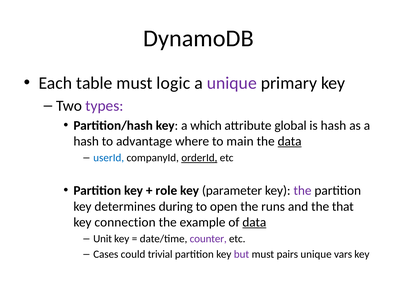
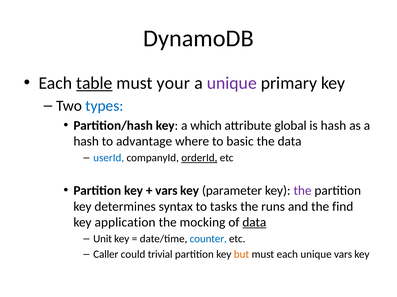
table underline: none -> present (94, 83)
logic: logic -> your (173, 83)
types colour: purple -> blue (104, 106)
main: main -> basic (240, 142)
data underline: present -> none (290, 142)
role: role -> vars (166, 191)
during: during -> syntax (176, 207)
open: open -> tasks (224, 207)
that: that -> find (343, 207)
connection: connection -> application (125, 223)
example: example -> mocking (203, 223)
counter colour: purple -> blue (208, 239)
Cases: Cases -> Caller (106, 255)
but colour: purple -> orange (241, 255)
must pairs: pairs -> each (287, 255)
